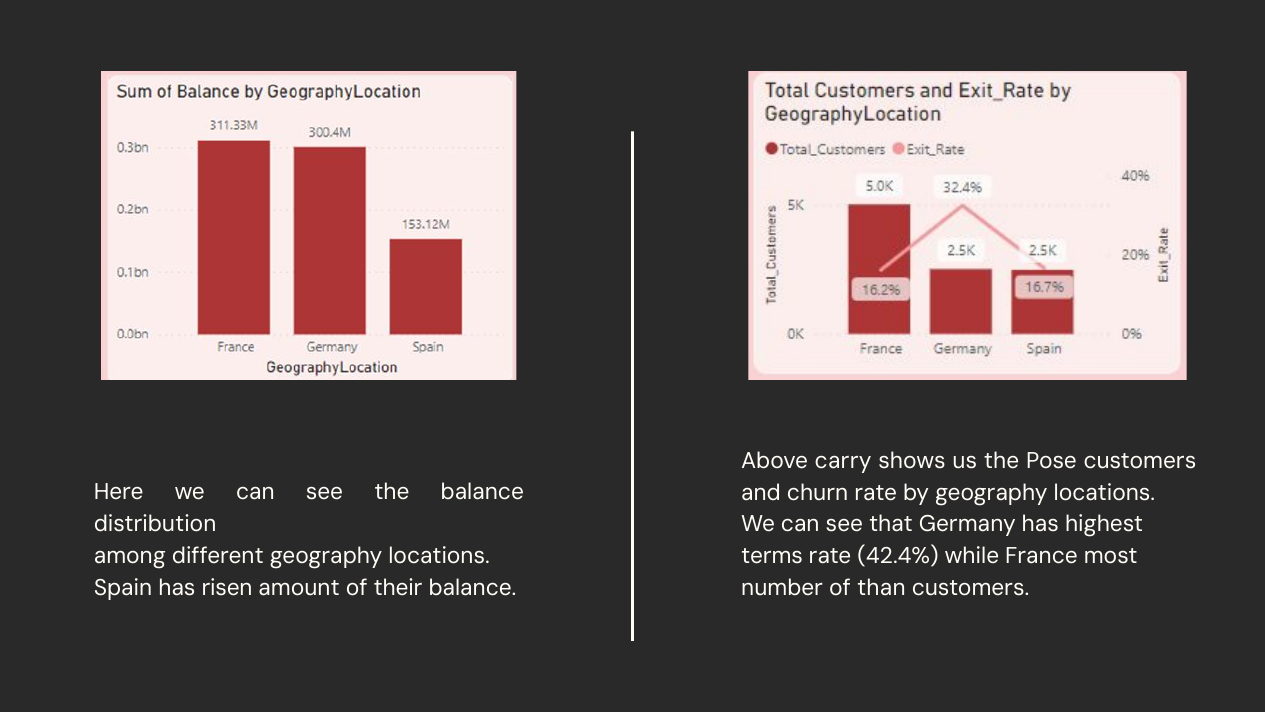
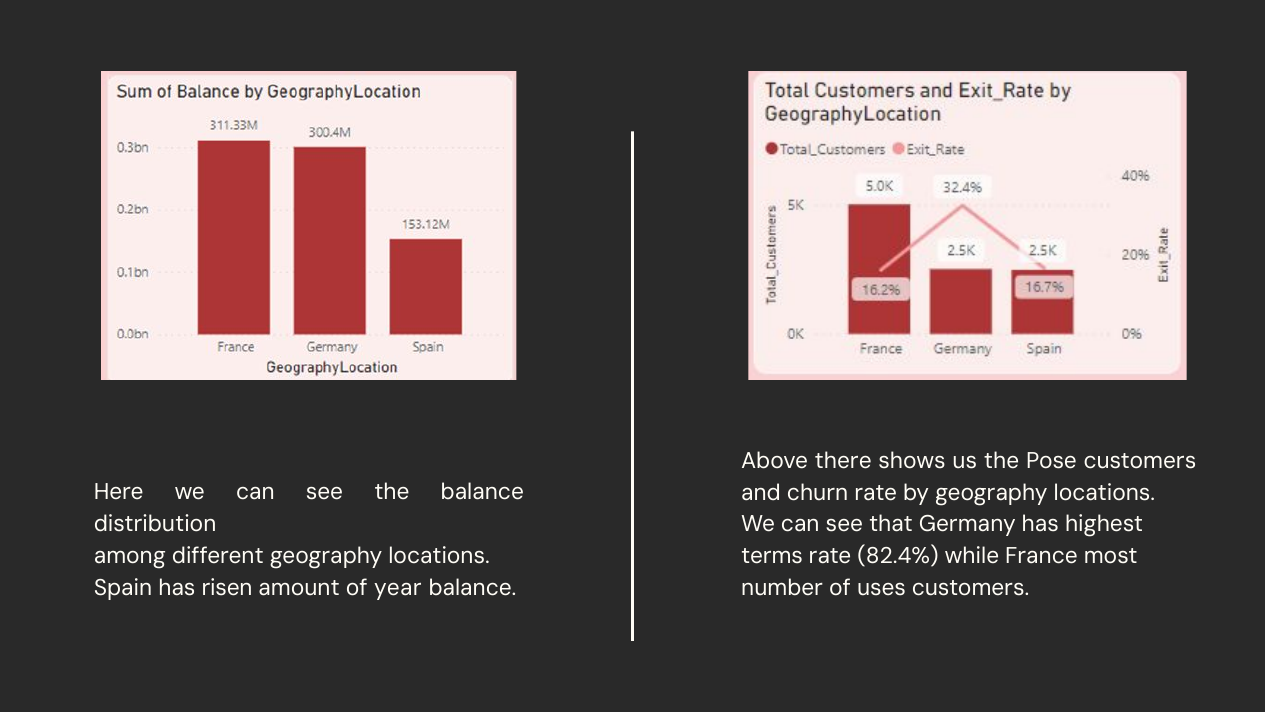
carry: carry -> there (843, 460)
42.4%: 42.4% -> 82.4% (898, 556)
their: their -> year (398, 587)
than: than -> uses (881, 588)
